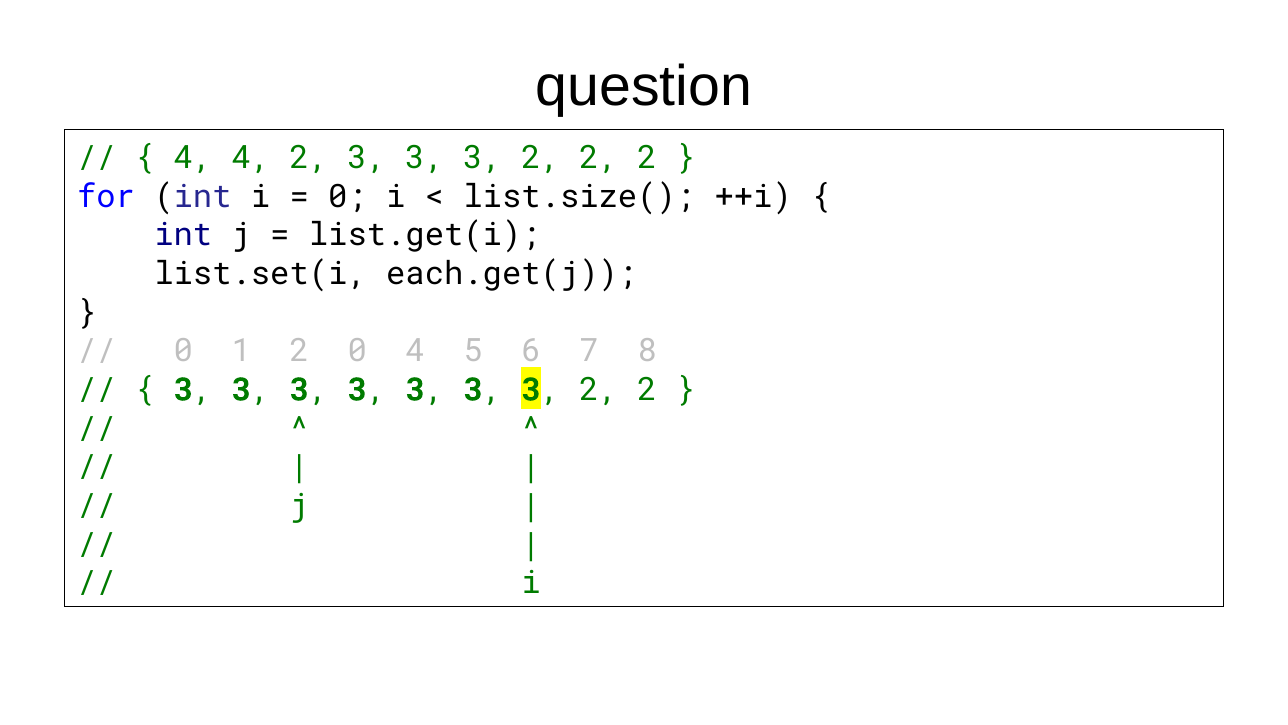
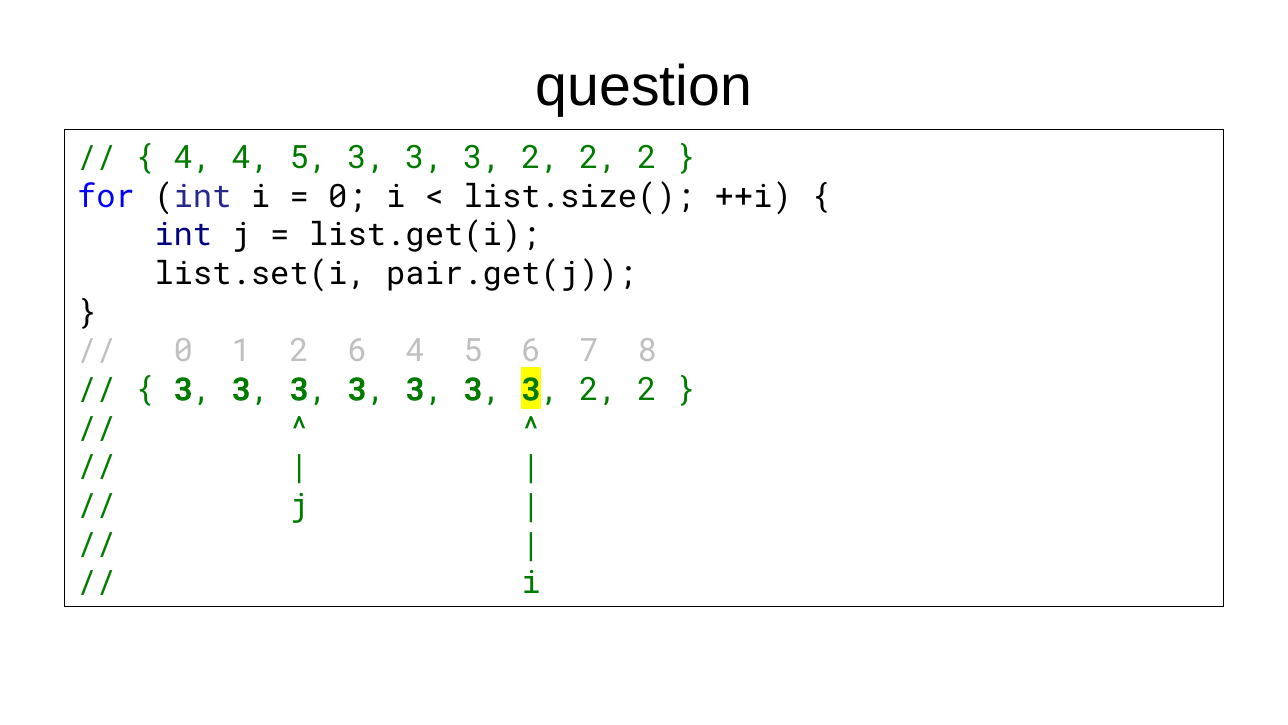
4 4 2: 2 -> 5 (309, 158)
each.get(j: each.get(j -> pair.get(j (512, 274)
2 0: 0 -> 6 (357, 351)
